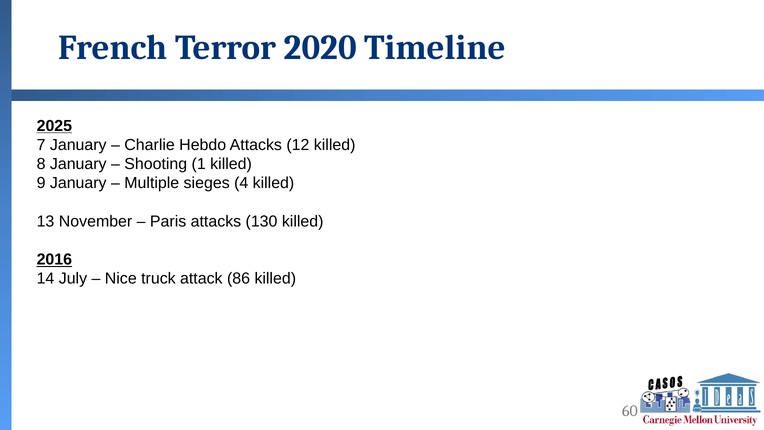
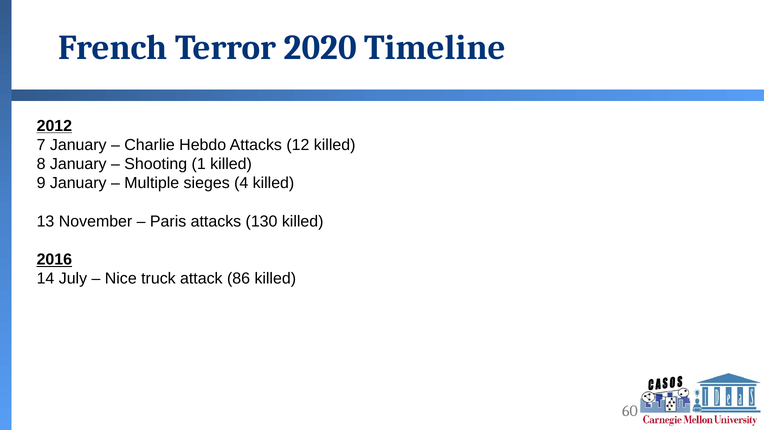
2025: 2025 -> 2012 (54, 126)
